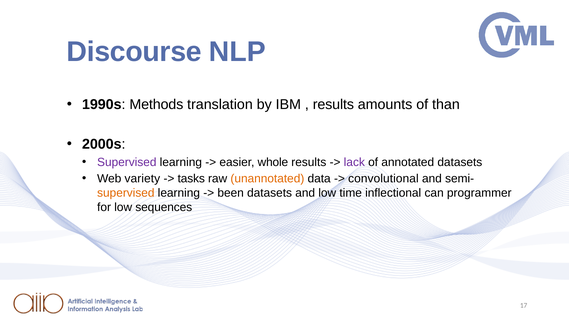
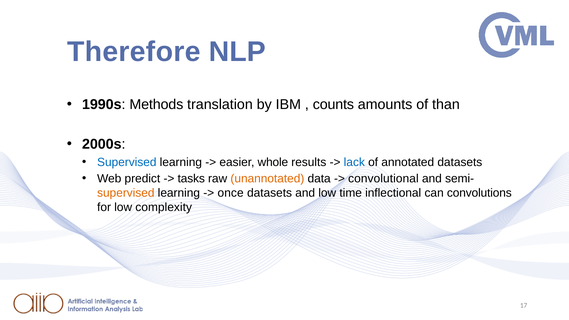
Discourse: Discourse -> Therefore (134, 52)
results: results -> counts (333, 104)
Supervised colour: purple -> blue (127, 162)
lack colour: purple -> blue (354, 162)
variety: variety -> predict (142, 179)
been: been -> once (231, 193)
programmer: programmer -> convolutions (479, 193)
sequences: sequences -> complexity (164, 207)
